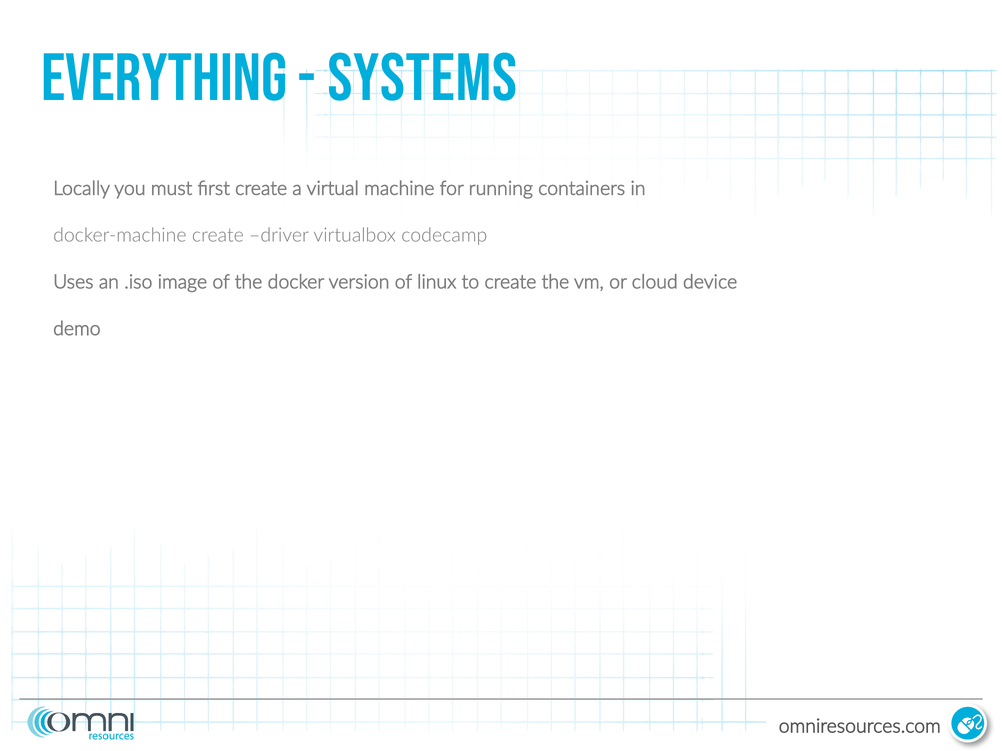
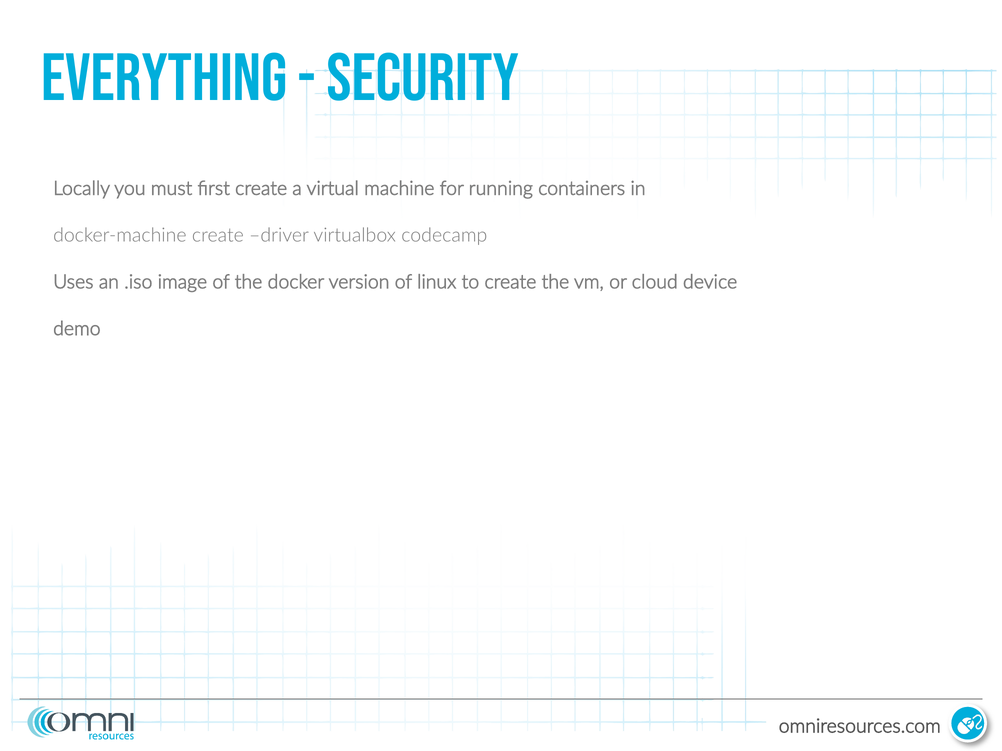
Systems: Systems -> Security (423, 78)
